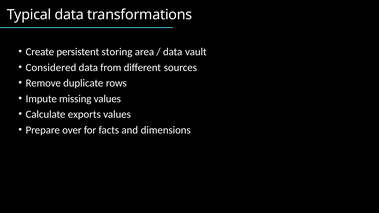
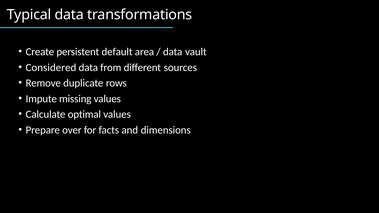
storing: storing -> default (117, 52)
exports: exports -> optimal (84, 114)
